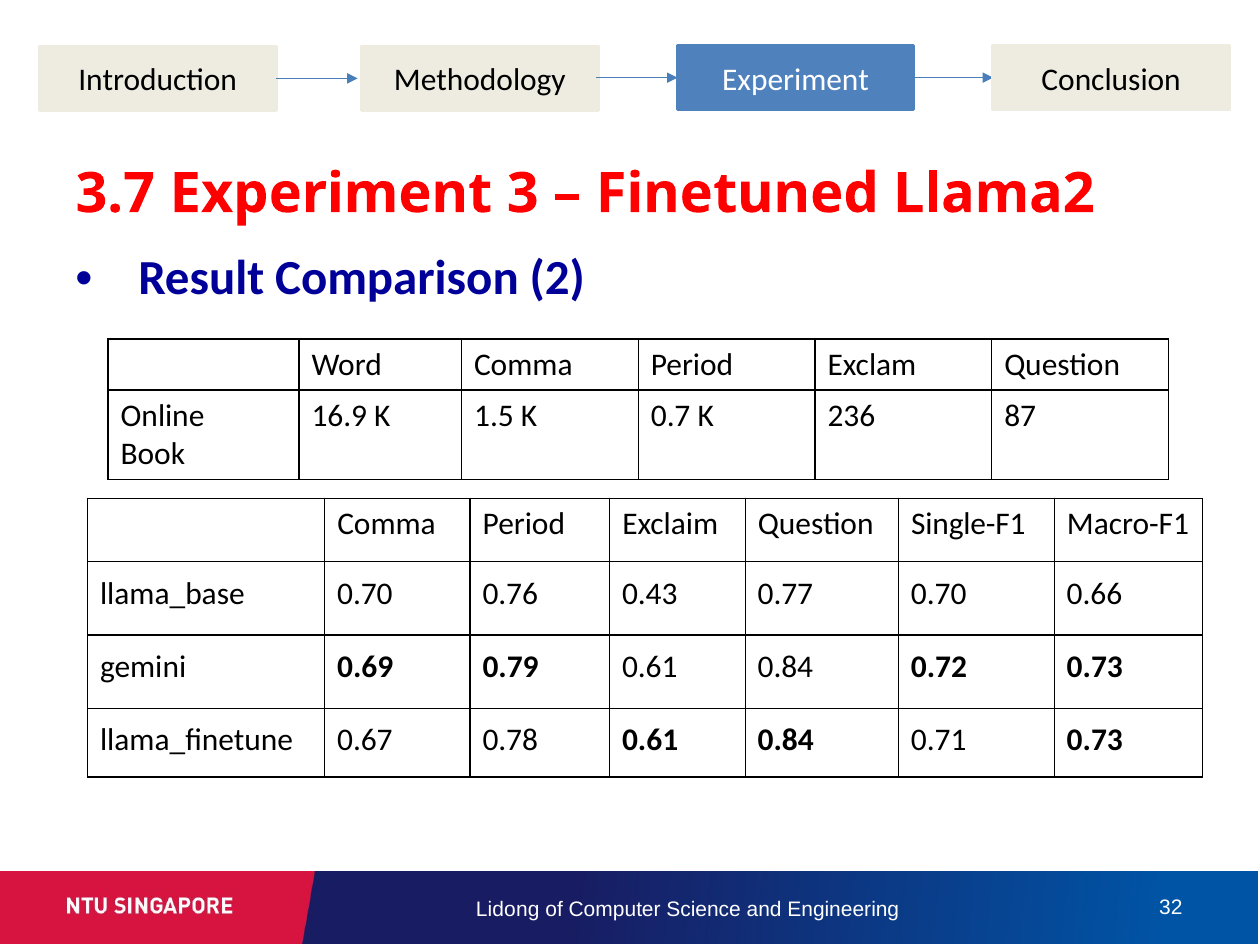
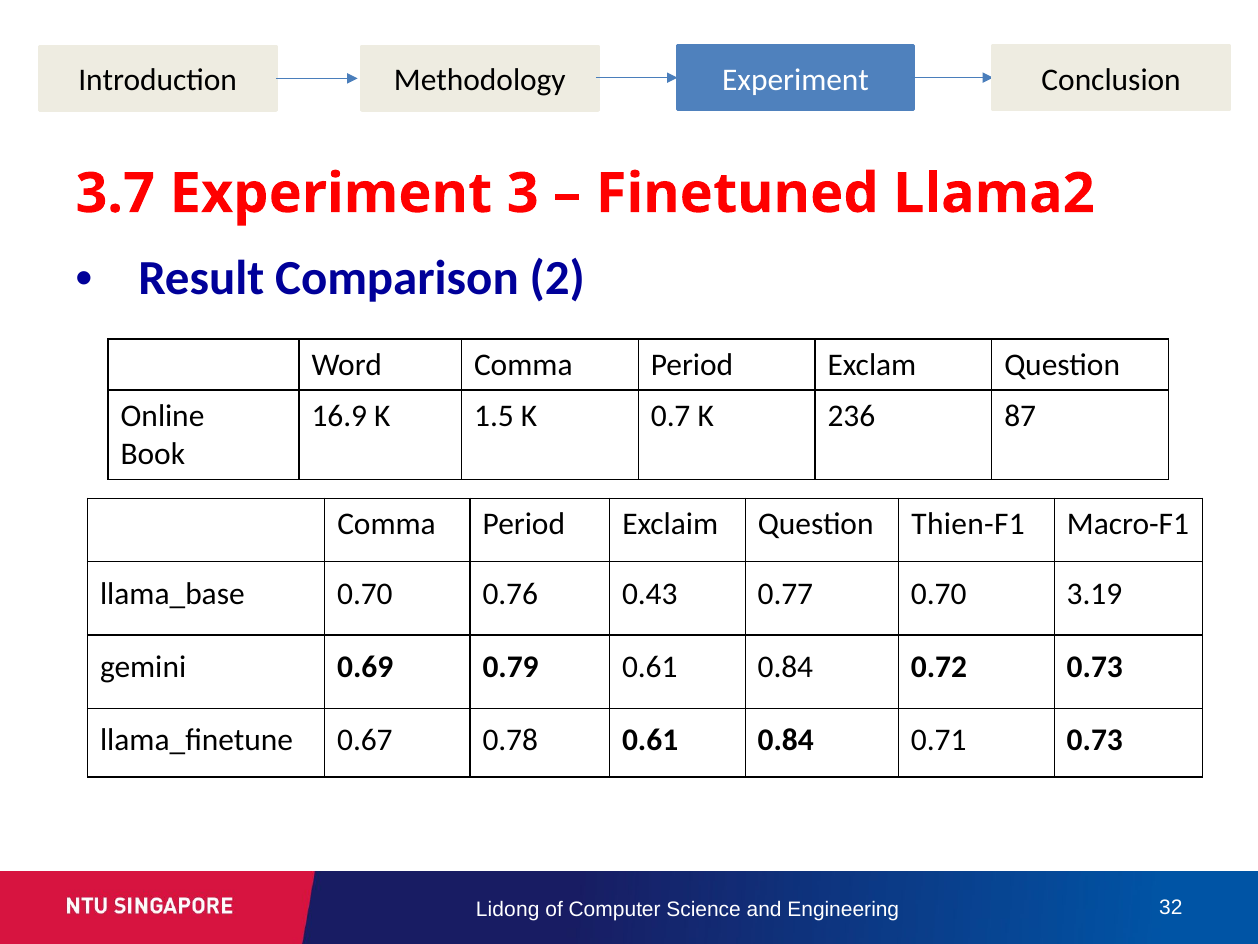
Single-F1: Single-F1 -> Thien-F1 (968, 524)
0.66: 0.66 -> 3.19 (1094, 593)
